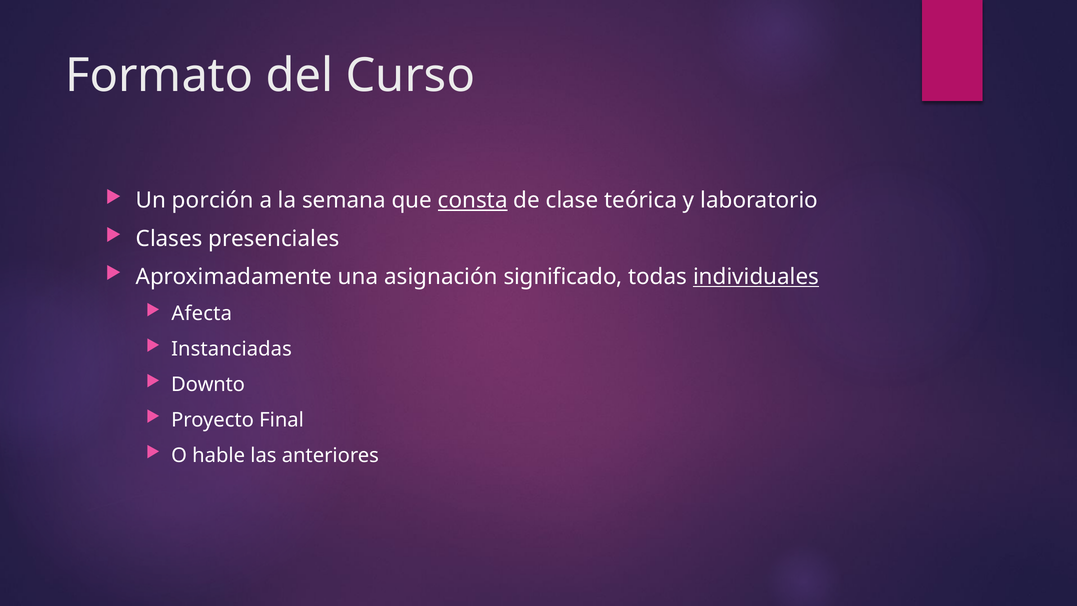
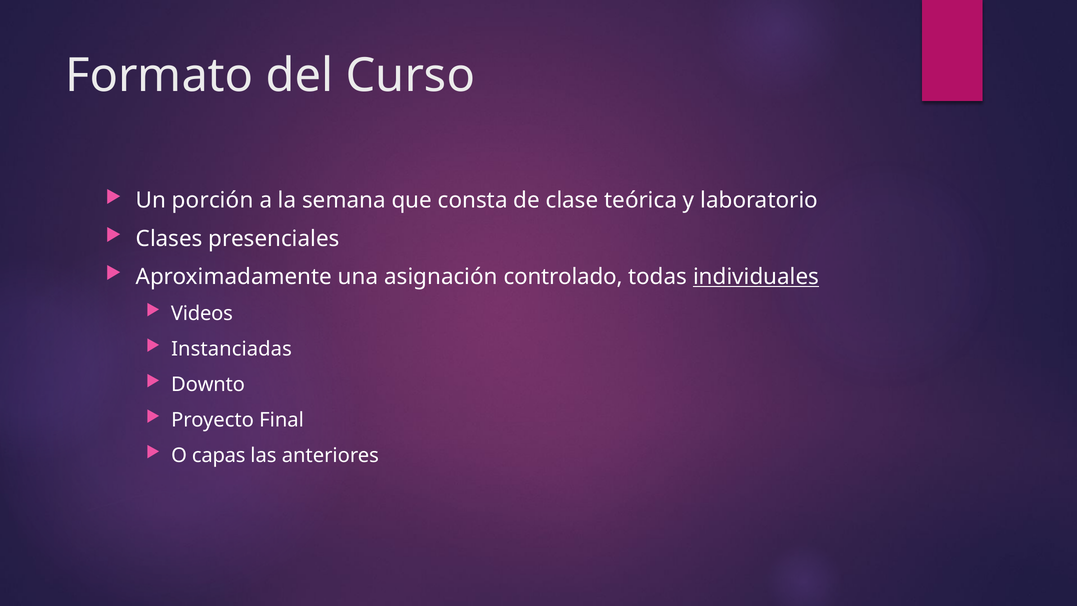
consta underline: present -> none (473, 200)
significado: significado -> controlado (563, 277)
Afecta: Afecta -> Videos (202, 313)
hable: hable -> capas (219, 455)
